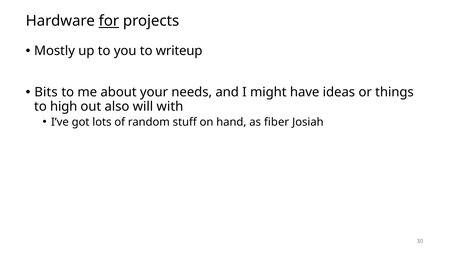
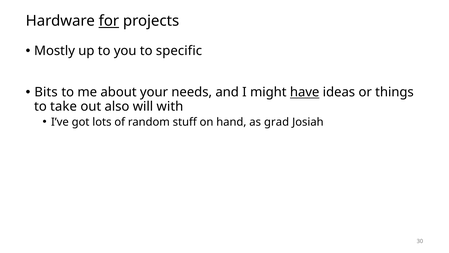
writeup: writeup -> specific (179, 51)
have underline: none -> present (305, 92)
high: high -> take (64, 106)
fiber: fiber -> grad (277, 122)
